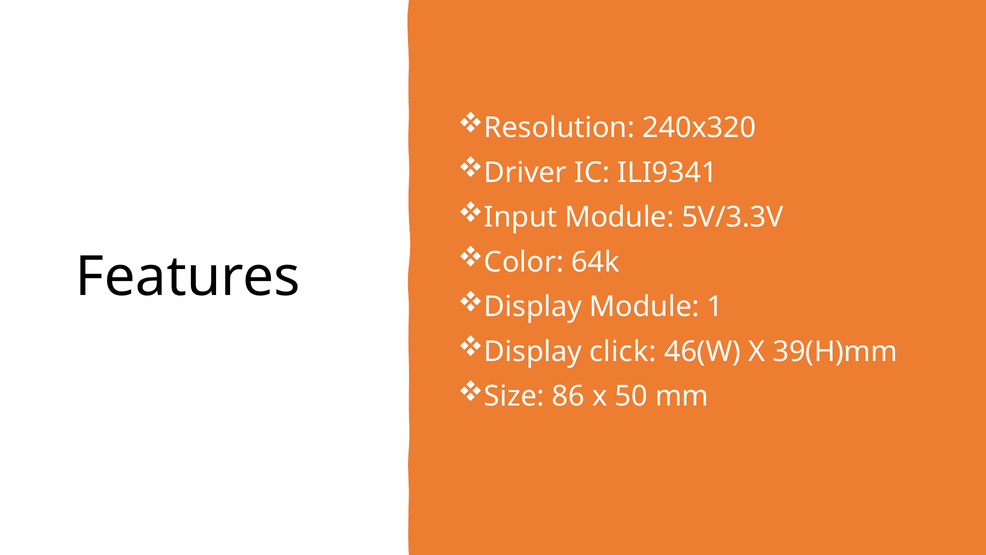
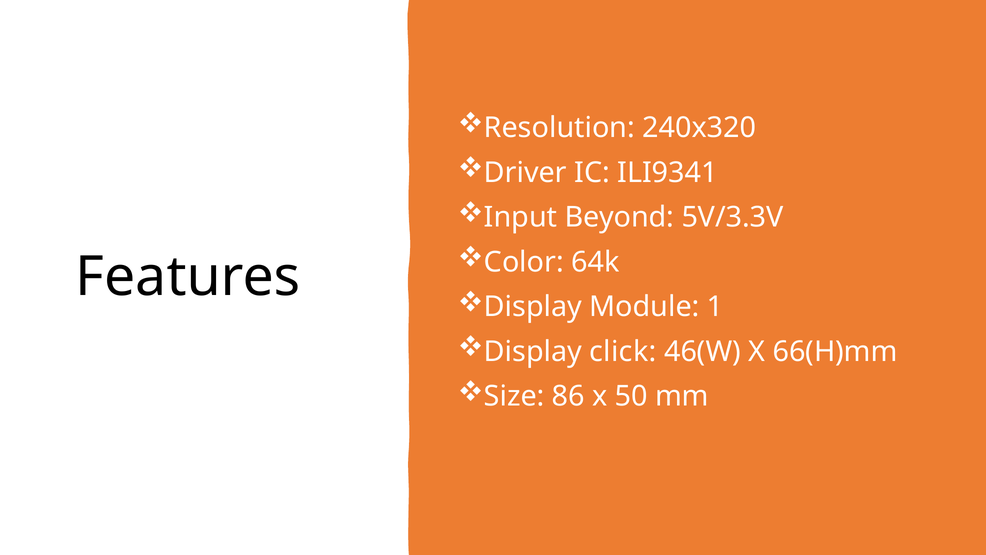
Input Module: Module -> Beyond (619, 217)
39(H)mm: 39(H)mm -> 66(H)mm (835, 351)
